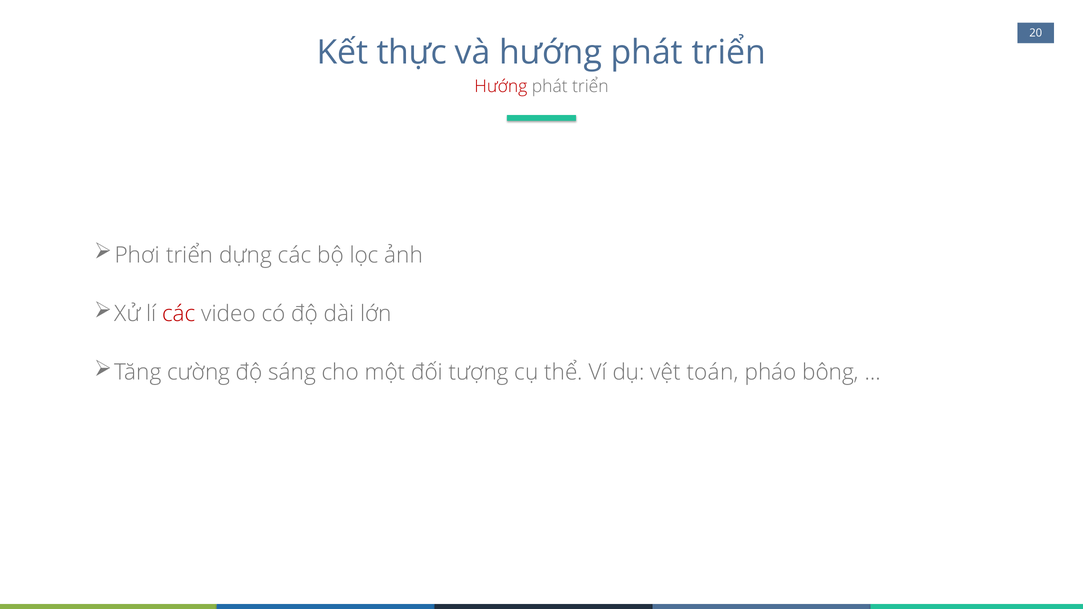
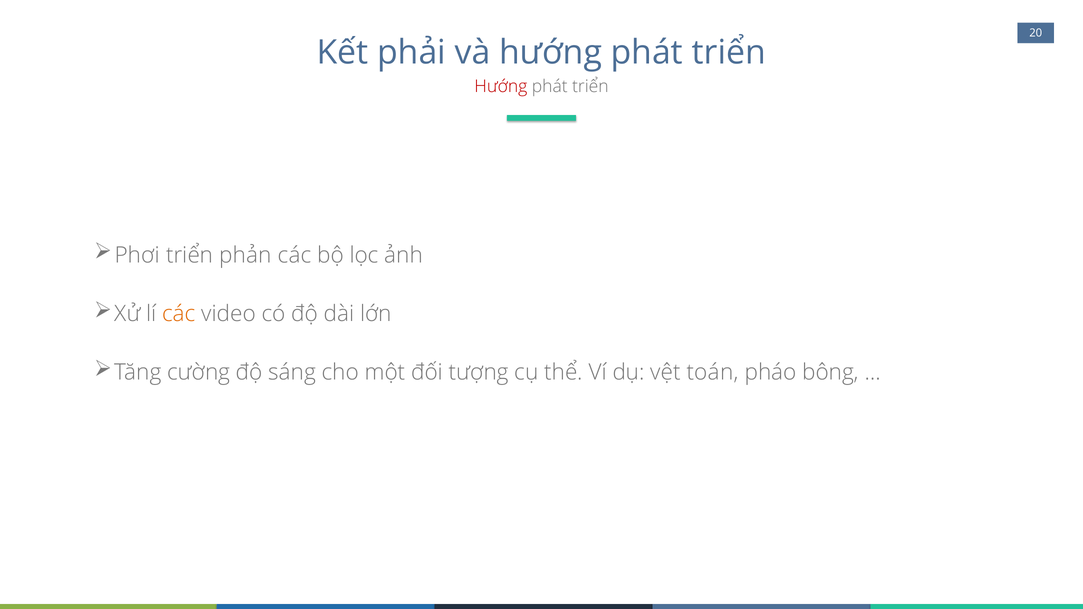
thực: thực -> phải (412, 53)
dựng: dựng -> phản (245, 255)
các colour: red -> orange (179, 314)
